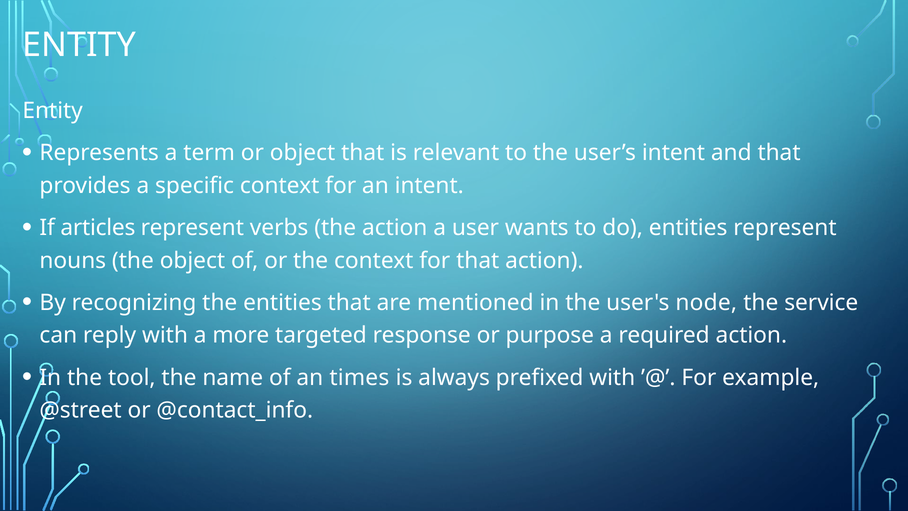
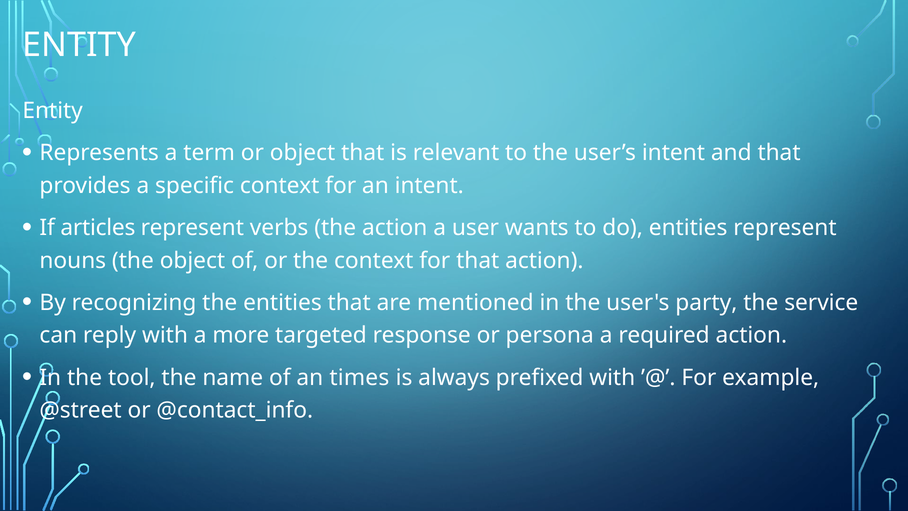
node: node -> party (706, 303)
purpose: purpose -> persona (550, 335)
